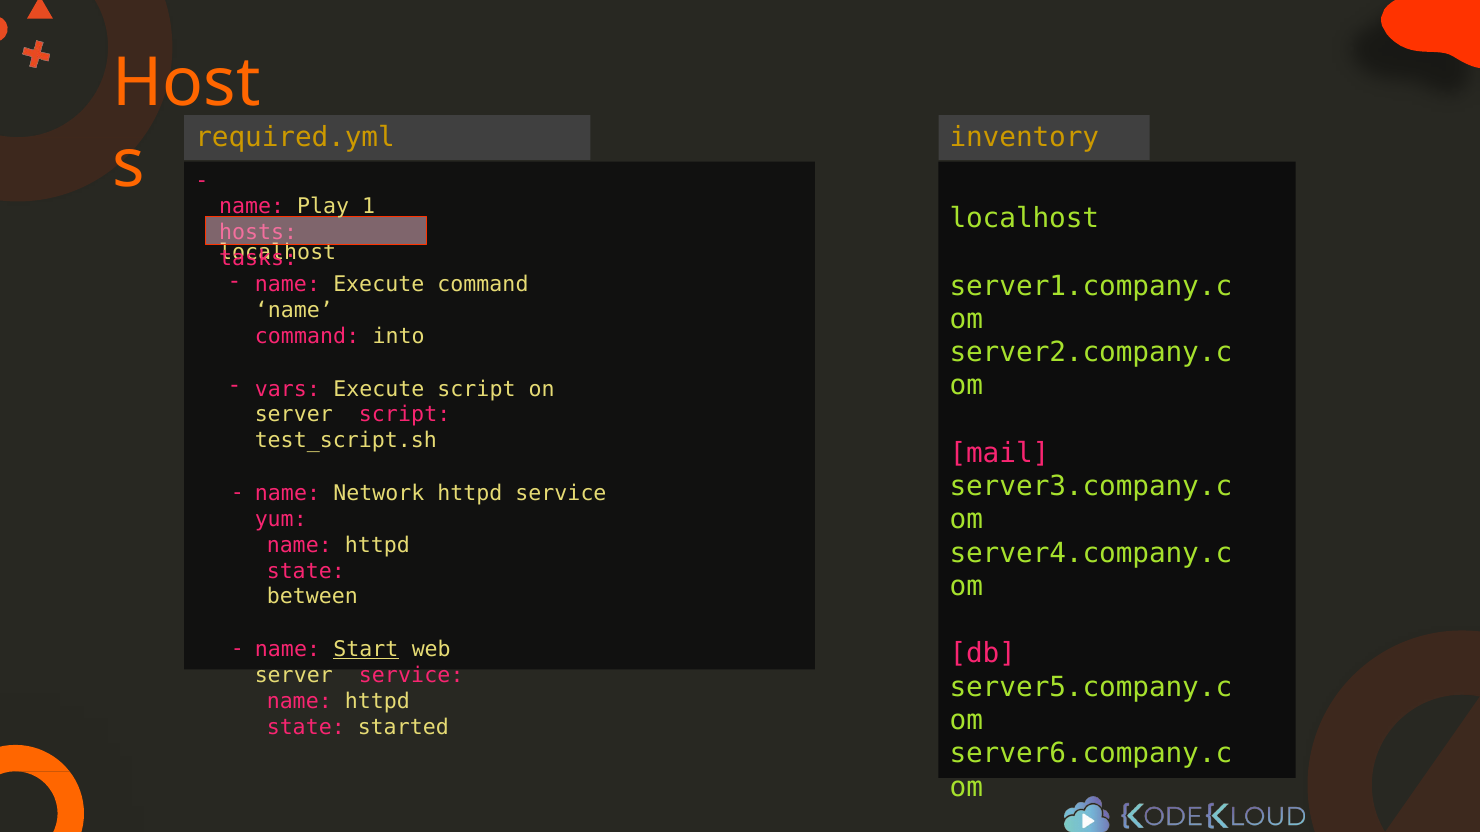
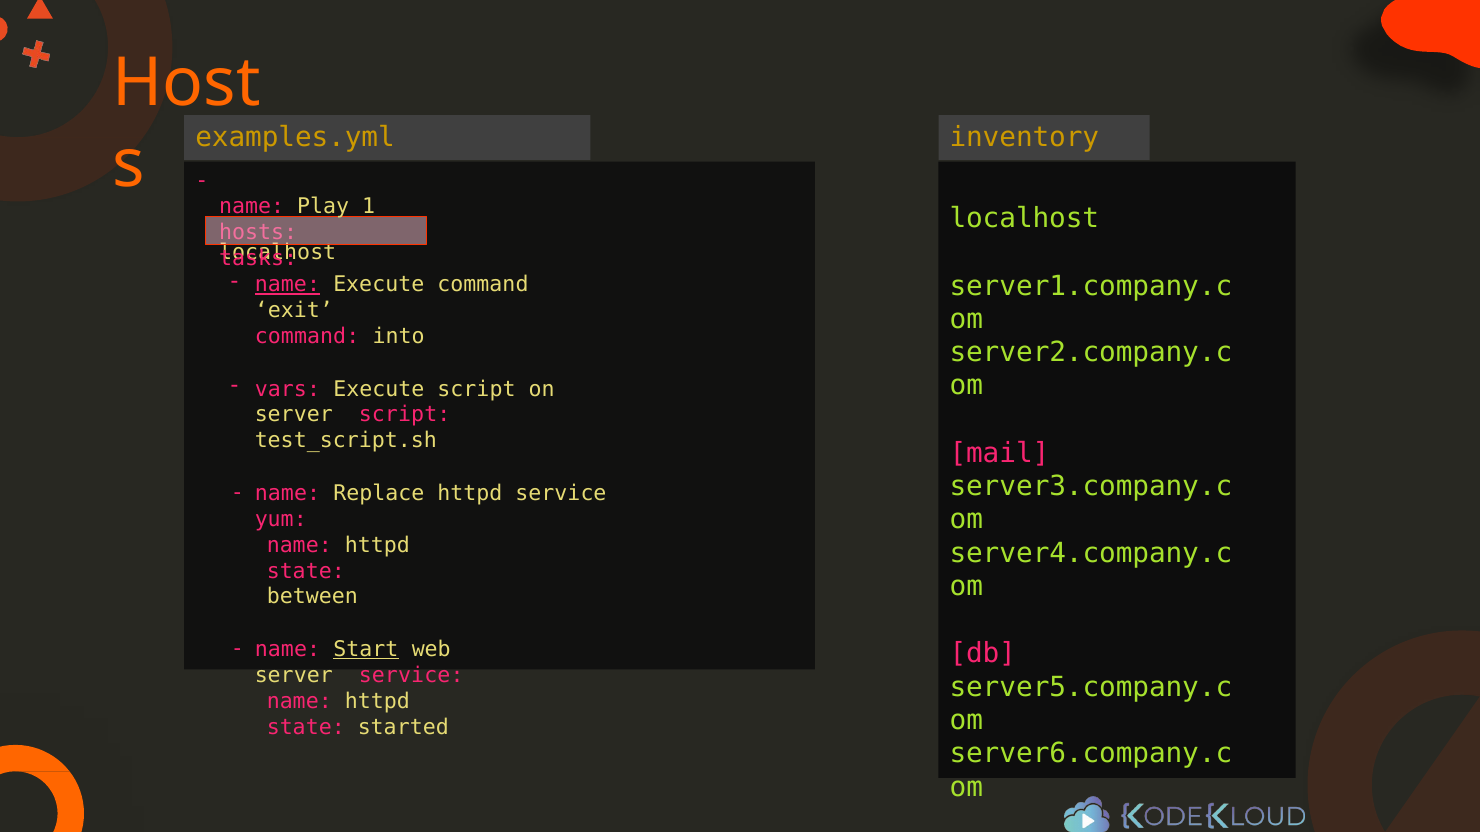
required.yml: required.yml -> examples.yml (295, 138)
name underline: none -> present (287, 285)
name: name -> exit (294, 311)
Network: Network -> Replace (379, 494)
